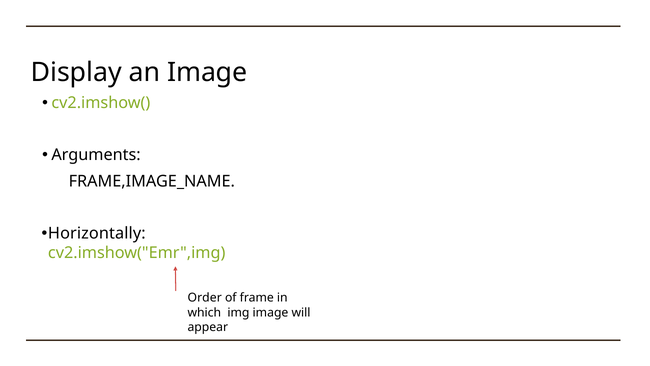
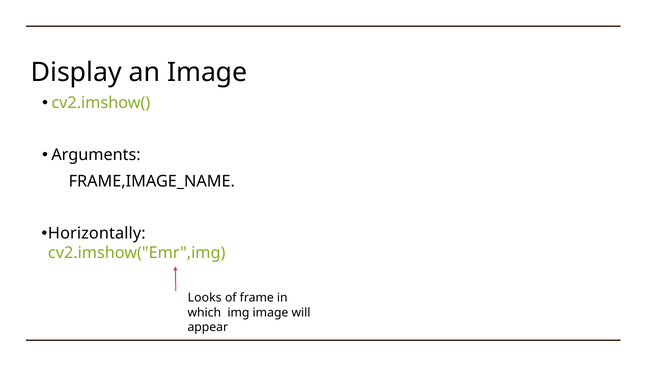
Order: Order -> Looks (205, 298)
